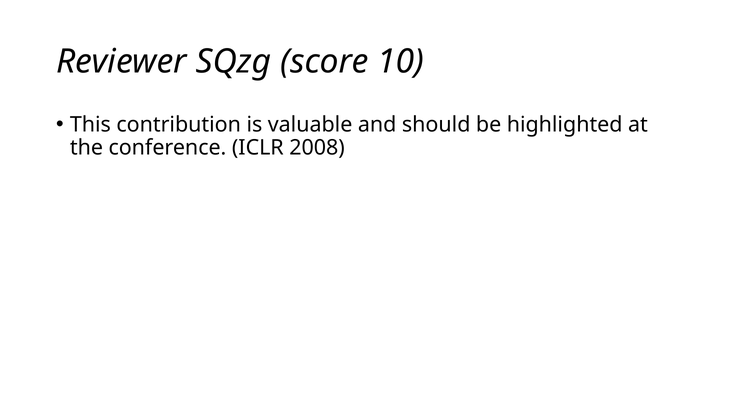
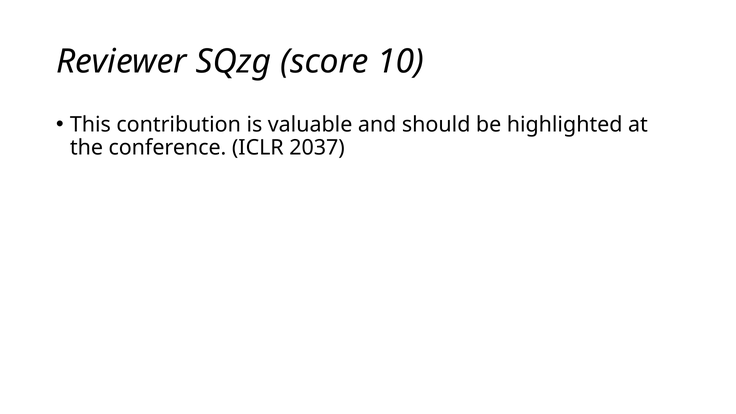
2008: 2008 -> 2037 (317, 148)
